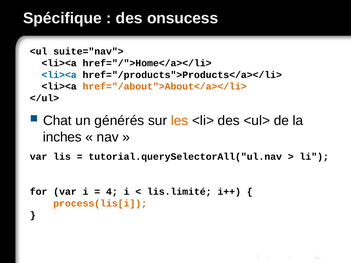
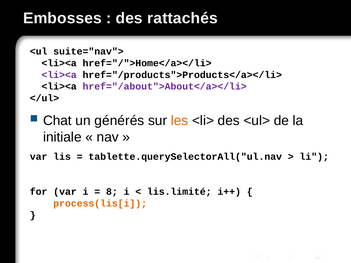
Spécifique: Spécifique -> Embosses (62, 18)
onsucess: onsucess -> rattachés (182, 18)
<li><a colour: blue -> purple (59, 75)
href="/about">About</a></li> colour: orange -> purple (165, 87)
inches: inches -> initiale (62, 137)
tutorial.querySelectorAll("ul.nav: tutorial.querySelectorAll("ul.nav -> tablette.querySelectorAll("ul.nav (185, 157)
4: 4 -> 8 (112, 192)
